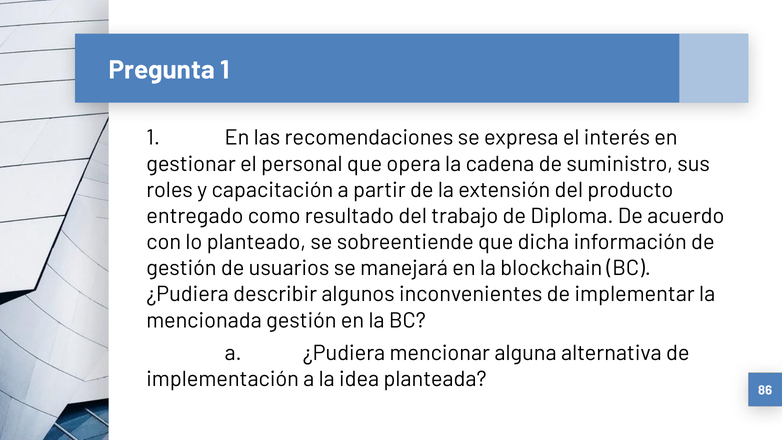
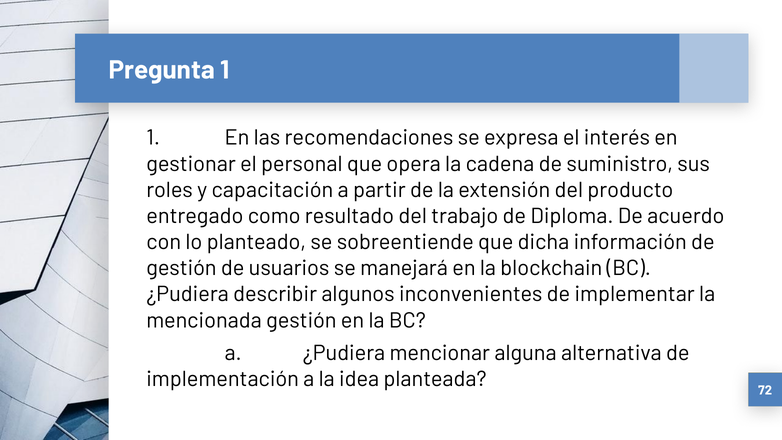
86: 86 -> 72 (765, 390)
